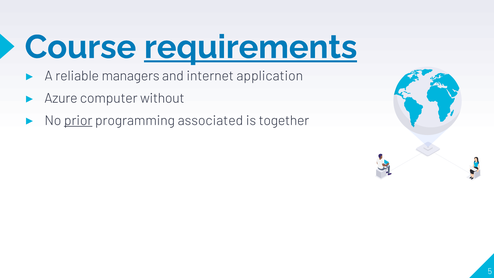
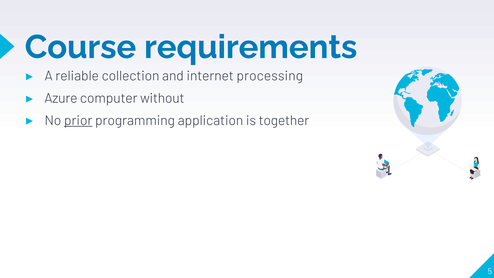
requirements underline: present -> none (251, 47)
managers: managers -> collection (131, 76)
application: application -> processing (270, 76)
associated: associated -> application (210, 120)
